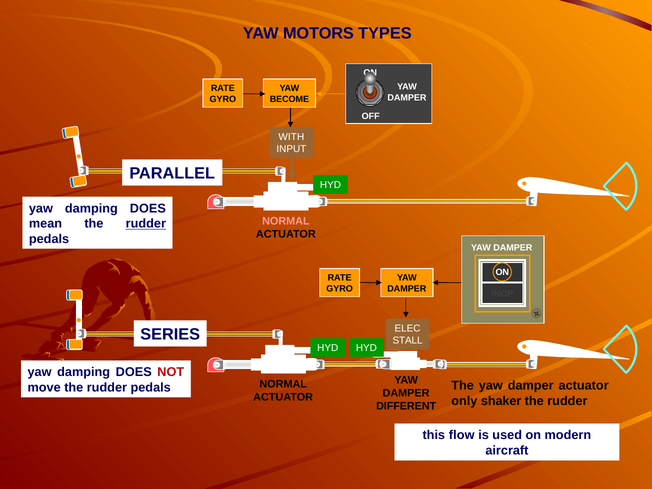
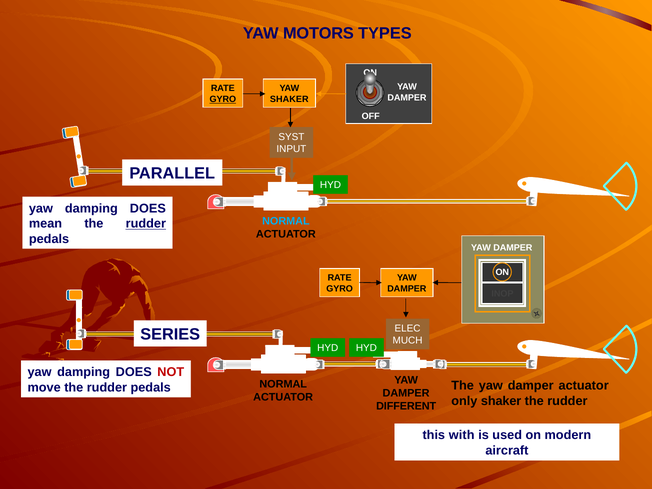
GYRO underline: none -> present (223, 99)
BECOME: BECOME -> SHAKER (289, 99)
WITH: WITH -> SYST (291, 137)
NORMAL colour: pink -> light blue (286, 221)
STALL: STALL -> MUCH (408, 341)
flow: flow -> with (462, 435)
